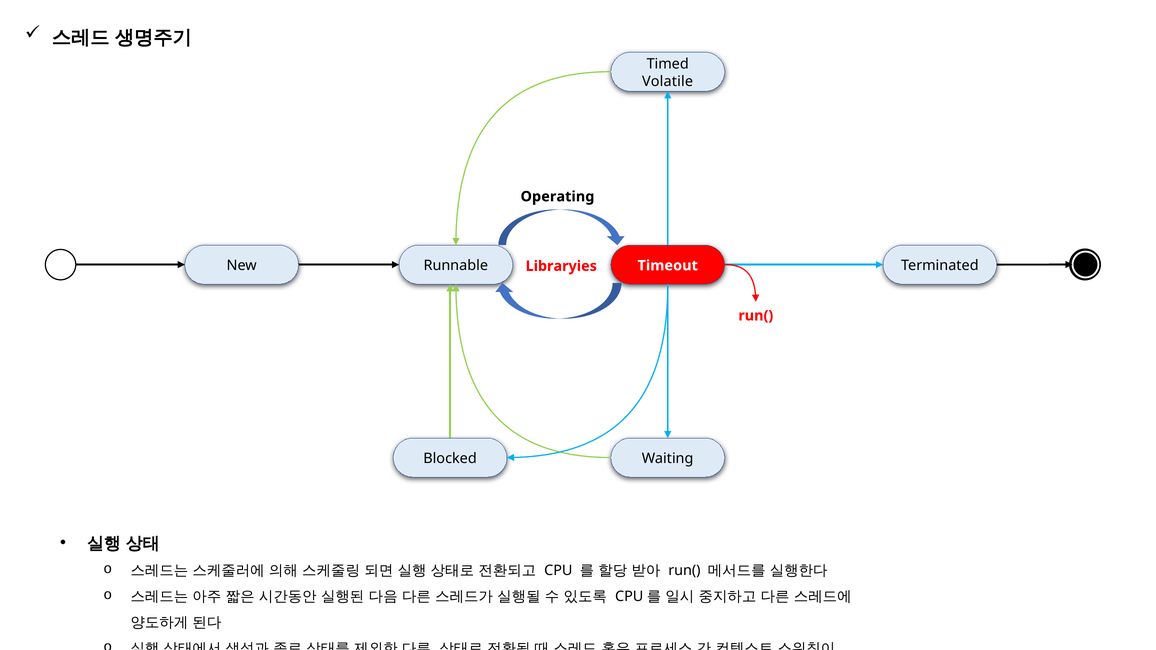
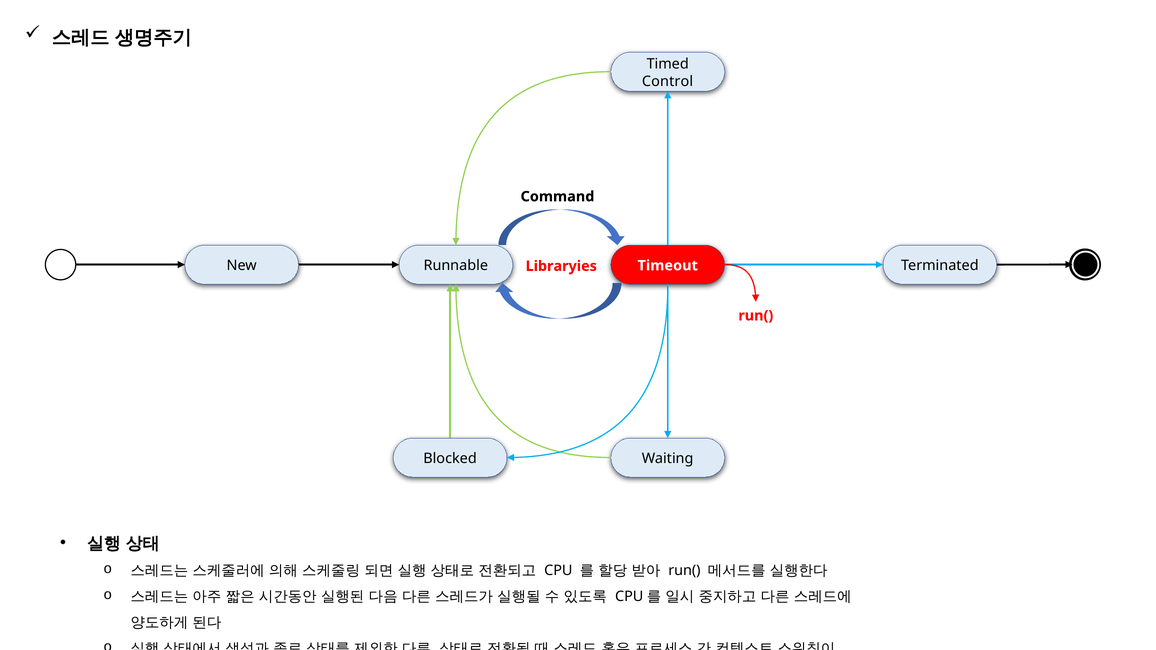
Volatile: Volatile -> Control (668, 81)
Operating: Operating -> Command (557, 197)
